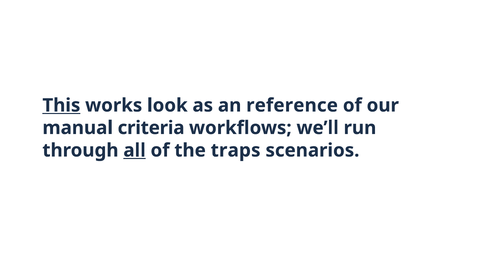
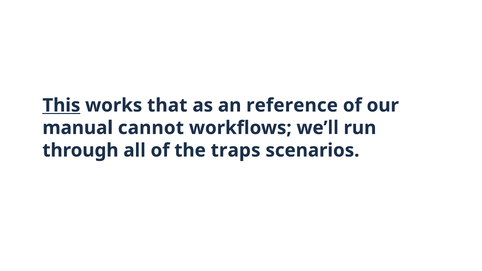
look: look -> that (167, 105)
criteria: criteria -> cannot (151, 128)
all underline: present -> none (135, 150)
